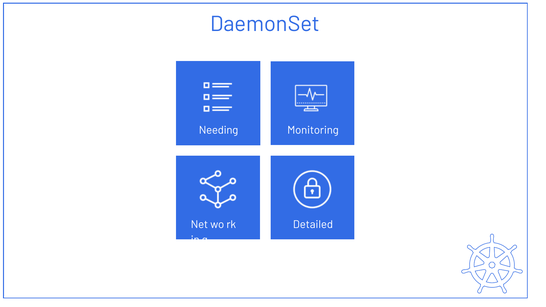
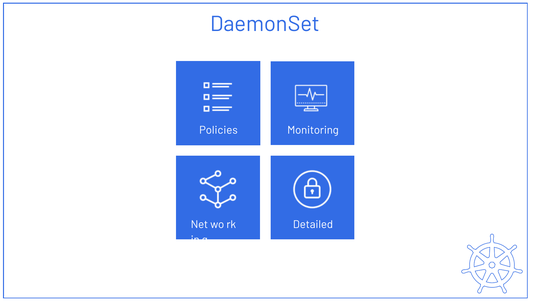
Needing: Needing -> Policies (218, 130)
